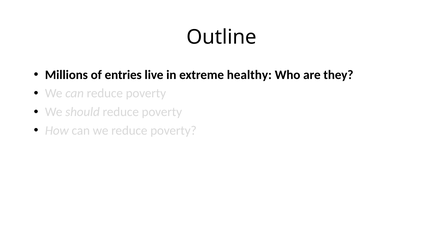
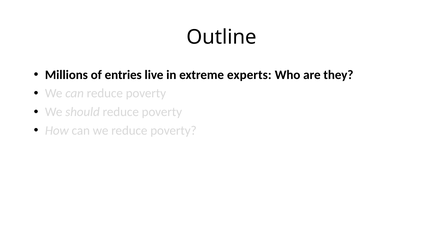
healthy: healthy -> experts (249, 75)
